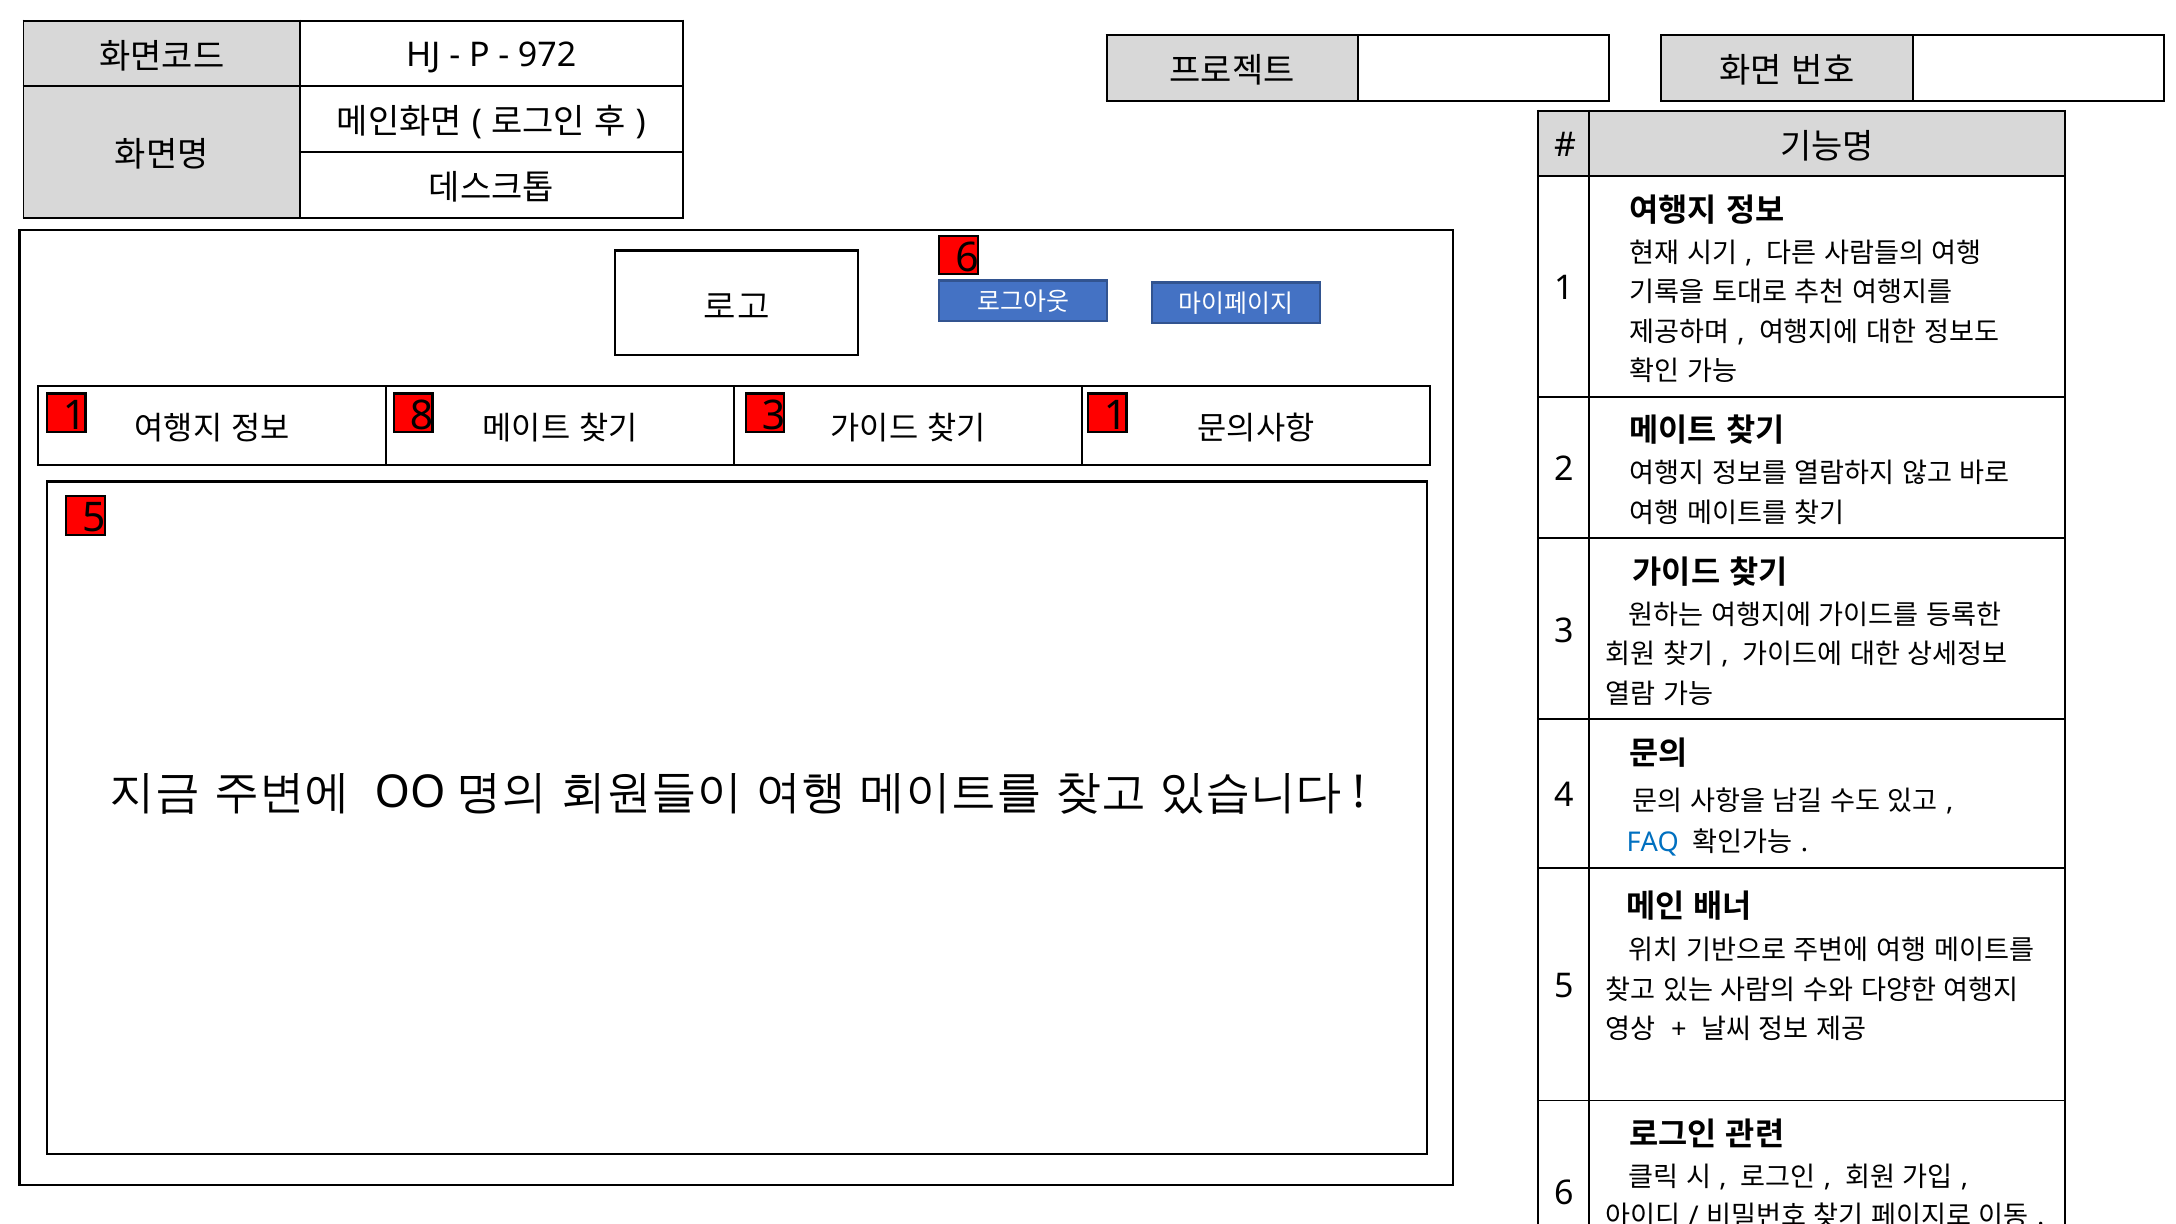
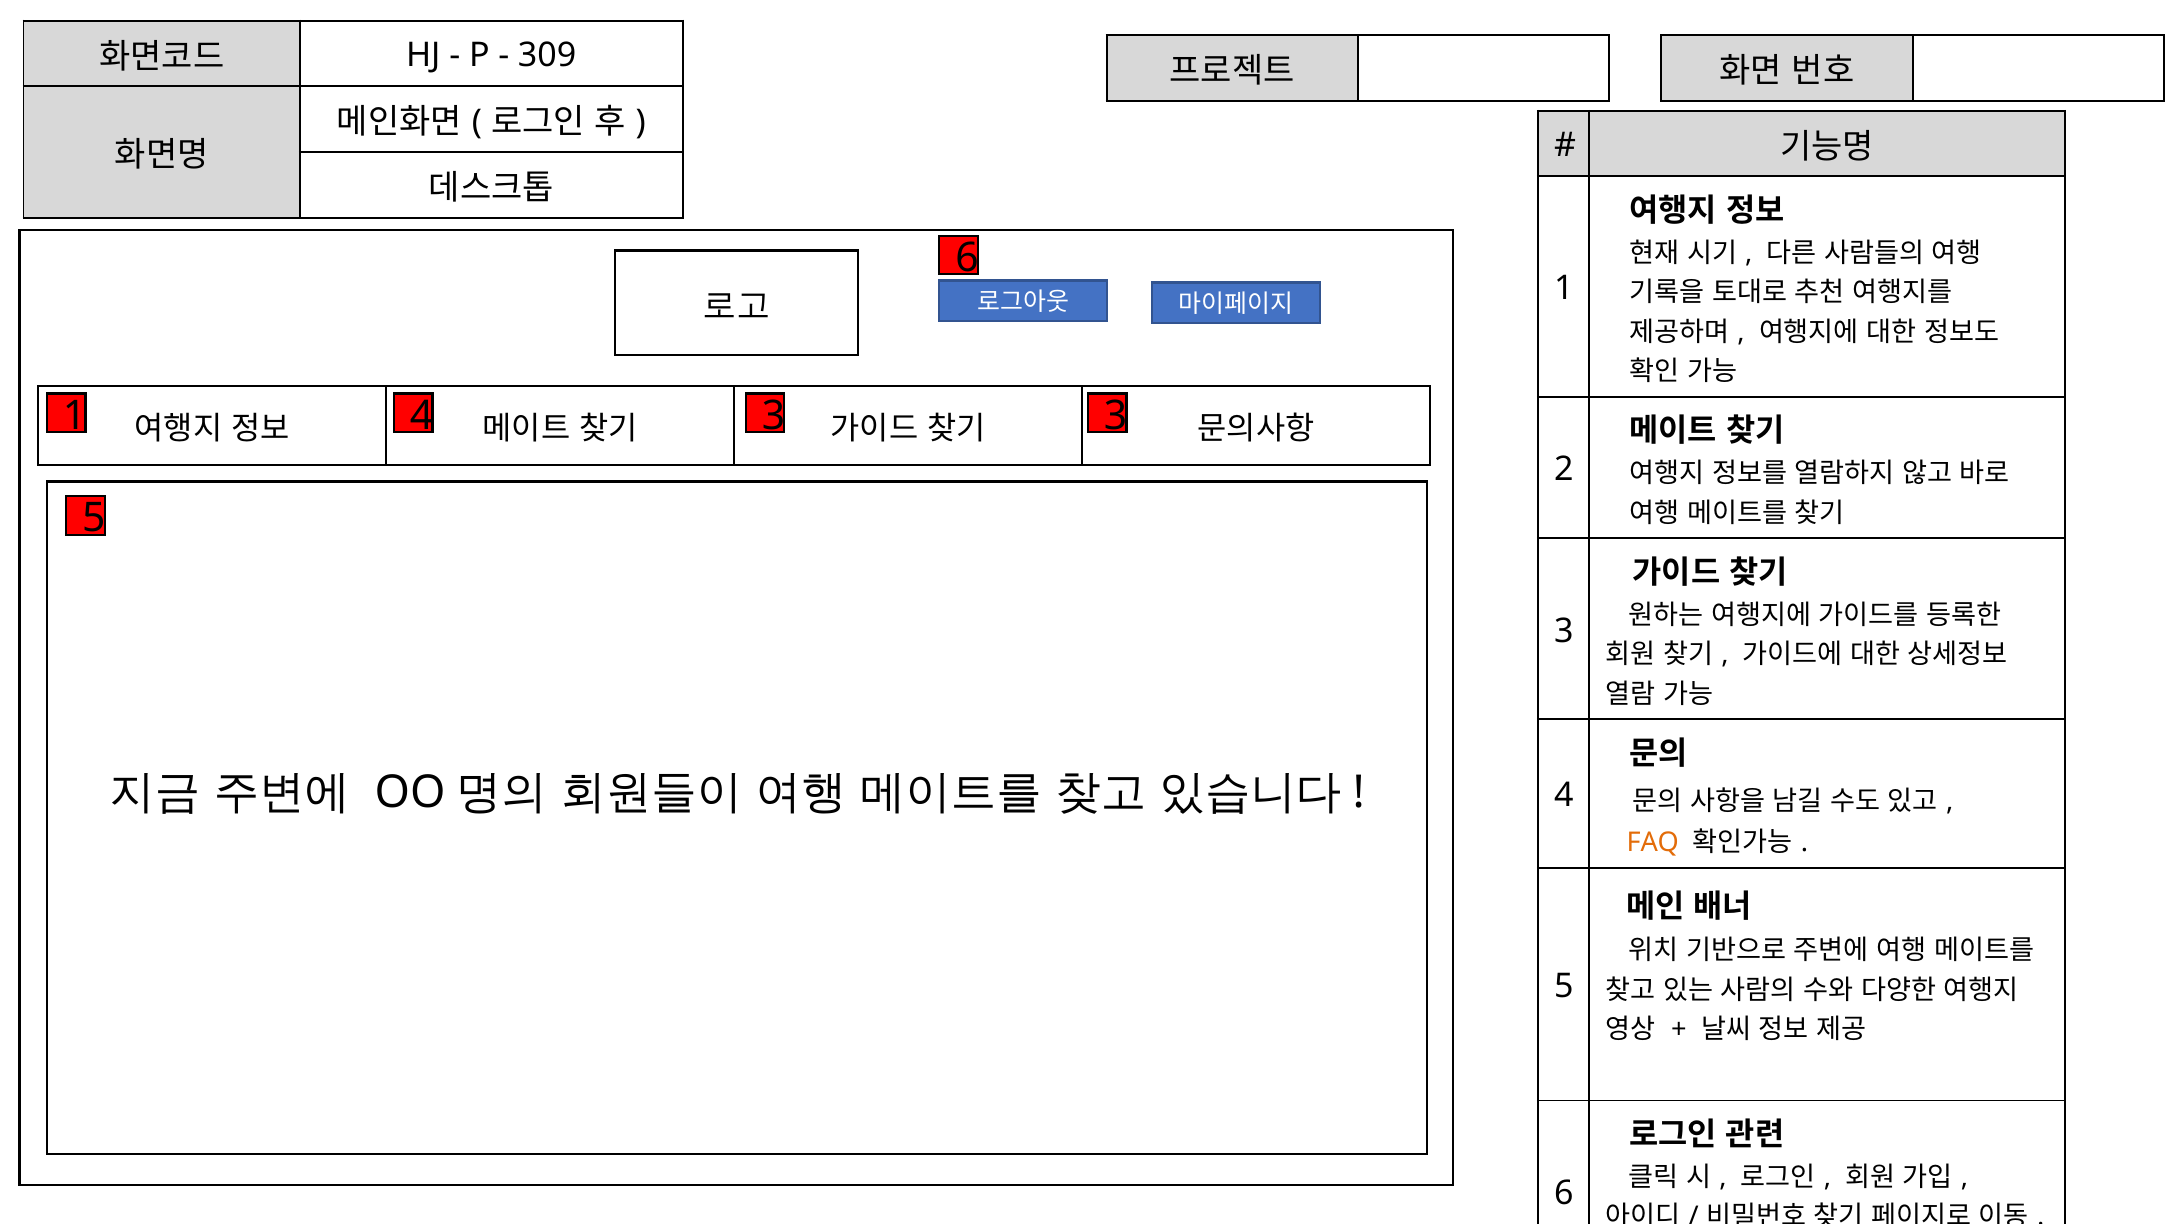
972: 972 -> 309 (547, 55)
1 8: 8 -> 4 (422, 416)
3 1: 1 -> 3 (1116, 416)
FAQ colour: blue -> orange (1653, 843)
